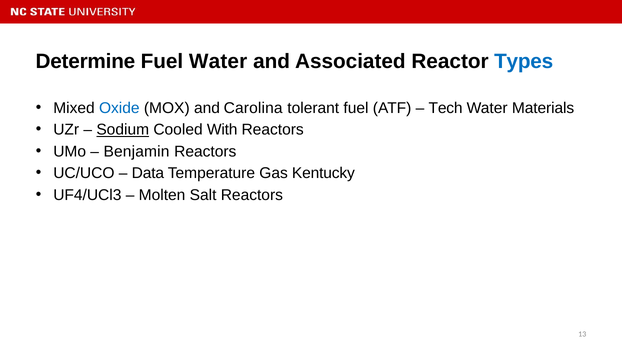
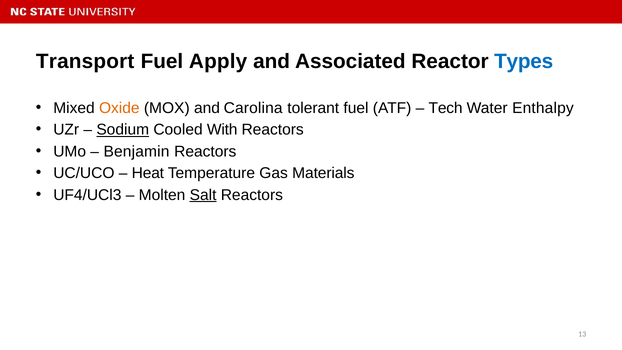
Determine: Determine -> Transport (85, 61)
Fuel Water: Water -> Apply (218, 61)
Oxide colour: blue -> orange (119, 108)
Materials: Materials -> Enthalpy (543, 108)
Data: Data -> Heat (148, 173)
Kentucky: Kentucky -> Materials (323, 173)
Salt underline: none -> present (203, 195)
